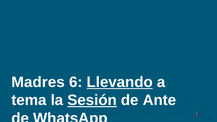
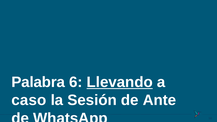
Madres: Madres -> Palabra (38, 82)
tema: tema -> caso (29, 100)
Sesión underline: present -> none (92, 100)
